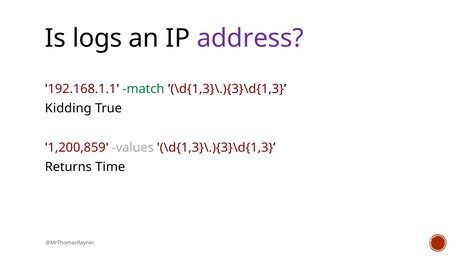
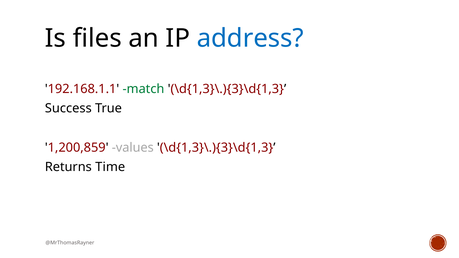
logs: logs -> files (97, 38)
address colour: purple -> blue (250, 38)
Kidding: Kidding -> Success (68, 109)
